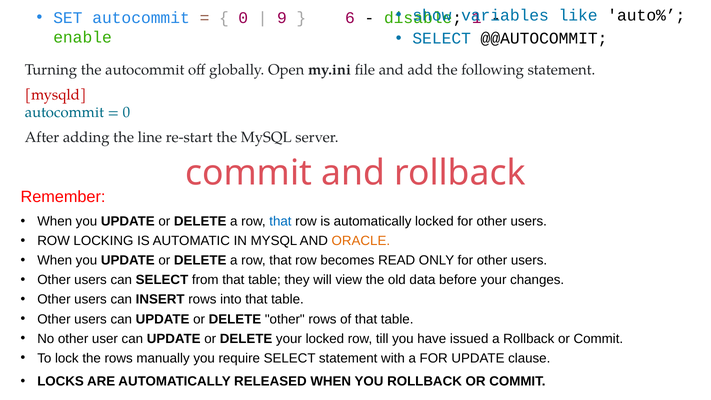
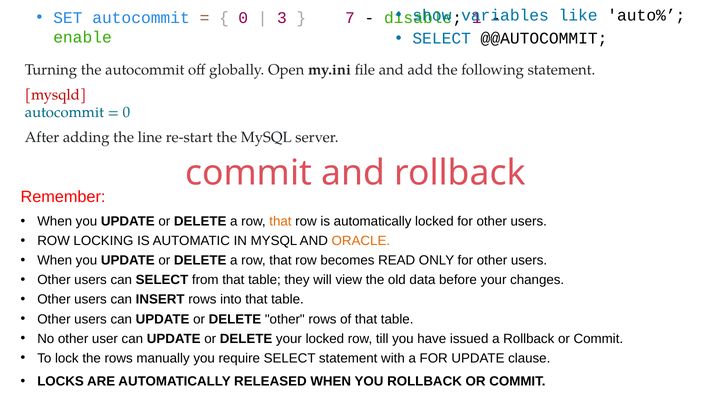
9: 9 -> 3 (282, 18)
6: 6 -> 7 (350, 18)
that colour: blue -> orange (280, 221)
